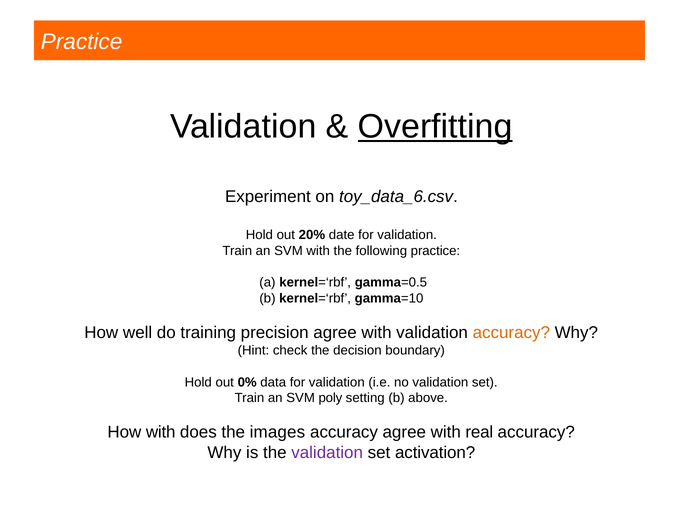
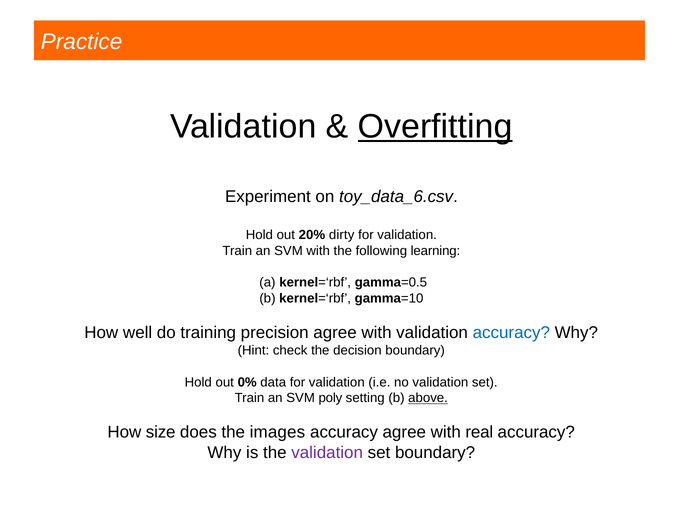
date: date -> dirty (342, 235)
following practice: practice -> learning (435, 251)
accuracy colour: orange -> blue (511, 333)
above underline: none -> present (428, 398)
How with: with -> size (161, 433)
set activation: activation -> boundary (435, 453)
